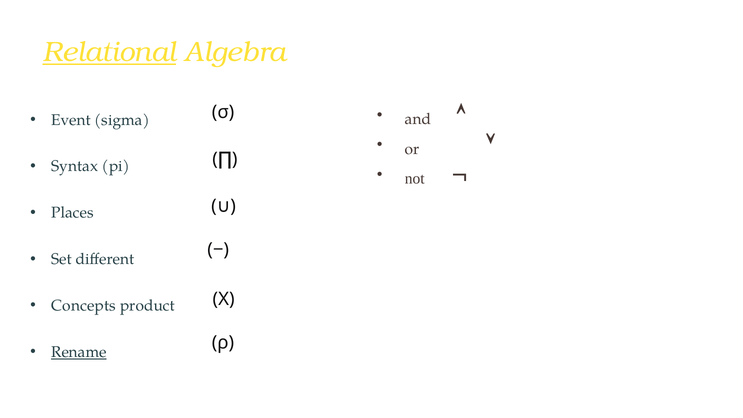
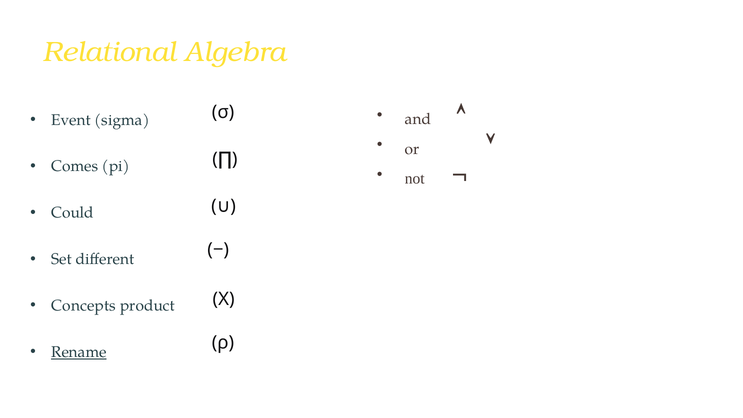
Relational underline: present -> none (109, 52)
Syntax: Syntax -> Comes (75, 166)
Places: Places -> Could (72, 213)
